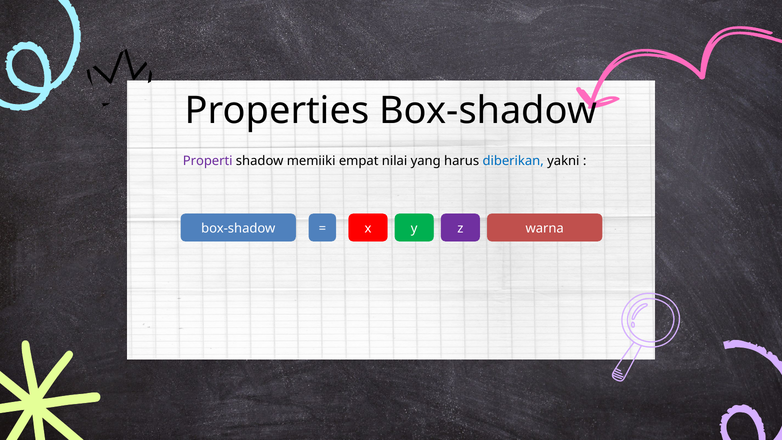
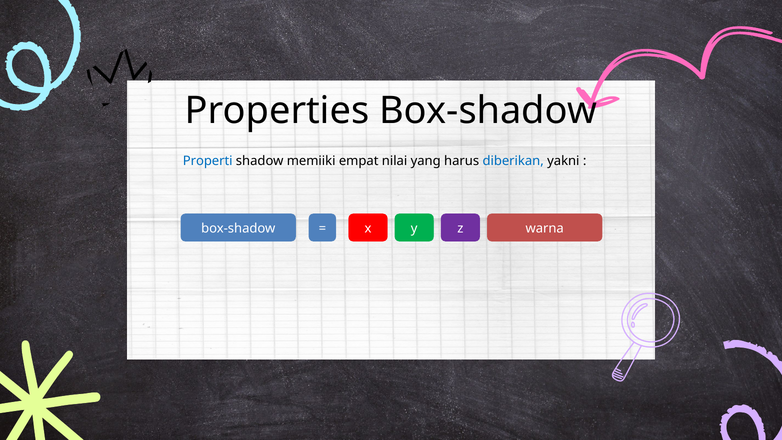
Properti colour: purple -> blue (208, 161)
